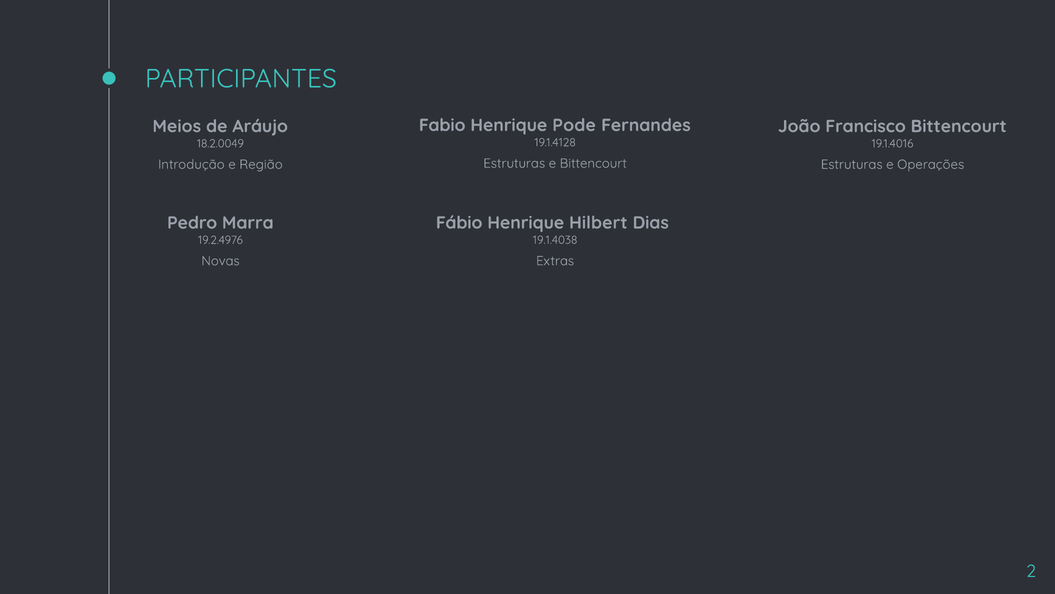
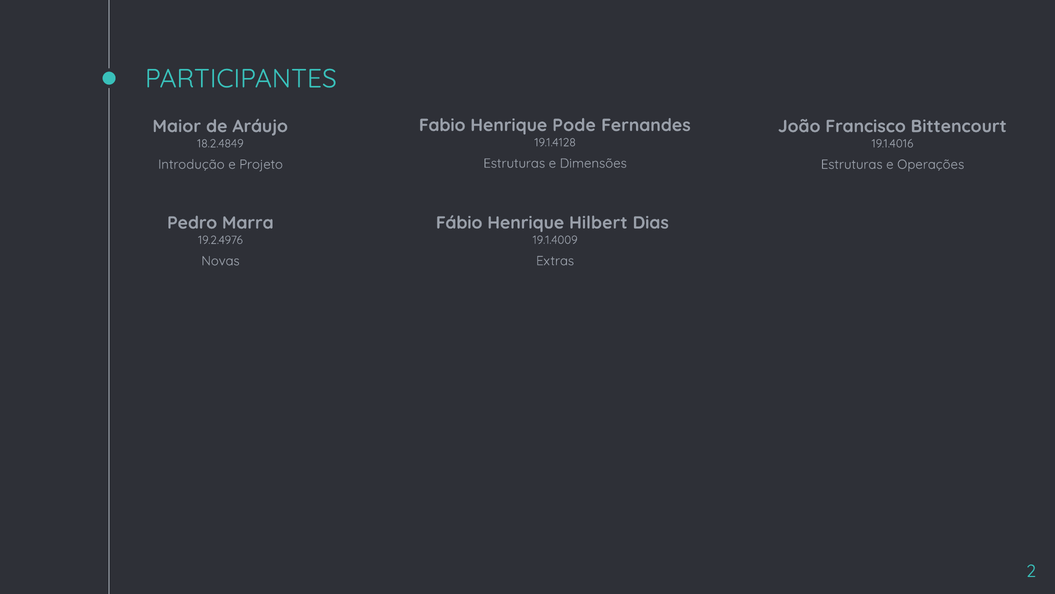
Meios: Meios -> Maior (177, 126)
18.2.0049: 18.2.0049 -> 18.2.4849 (220, 143)
e Bittencourt: Bittencourt -> Dimensões (593, 163)
Região: Região -> Projeto (261, 164)
19.1.4038: 19.1.4038 -> 19.1.4009 (555, 240)
